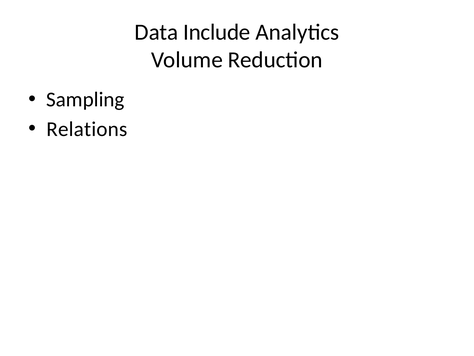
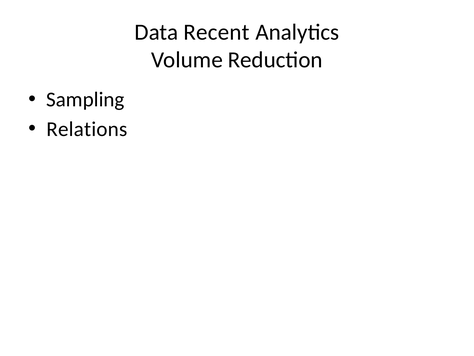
Include: Include -> Recent (217, 32)
